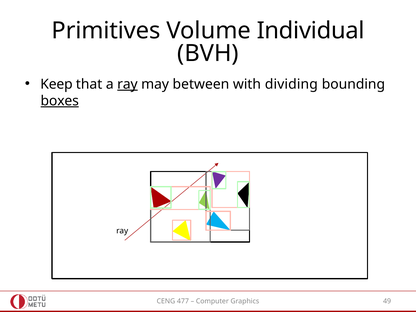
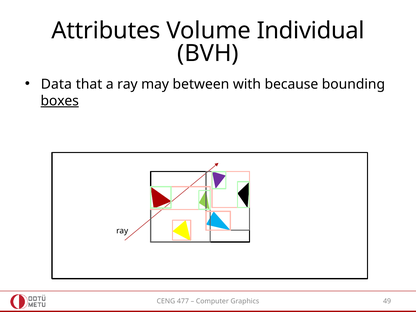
Primitives: Primitives -> Attributes (106, 31)
Keep: Keep -> Data (56, 84)
ray underline: present -> none (127, 84)
dividing: dividing -> because (291, 84)
